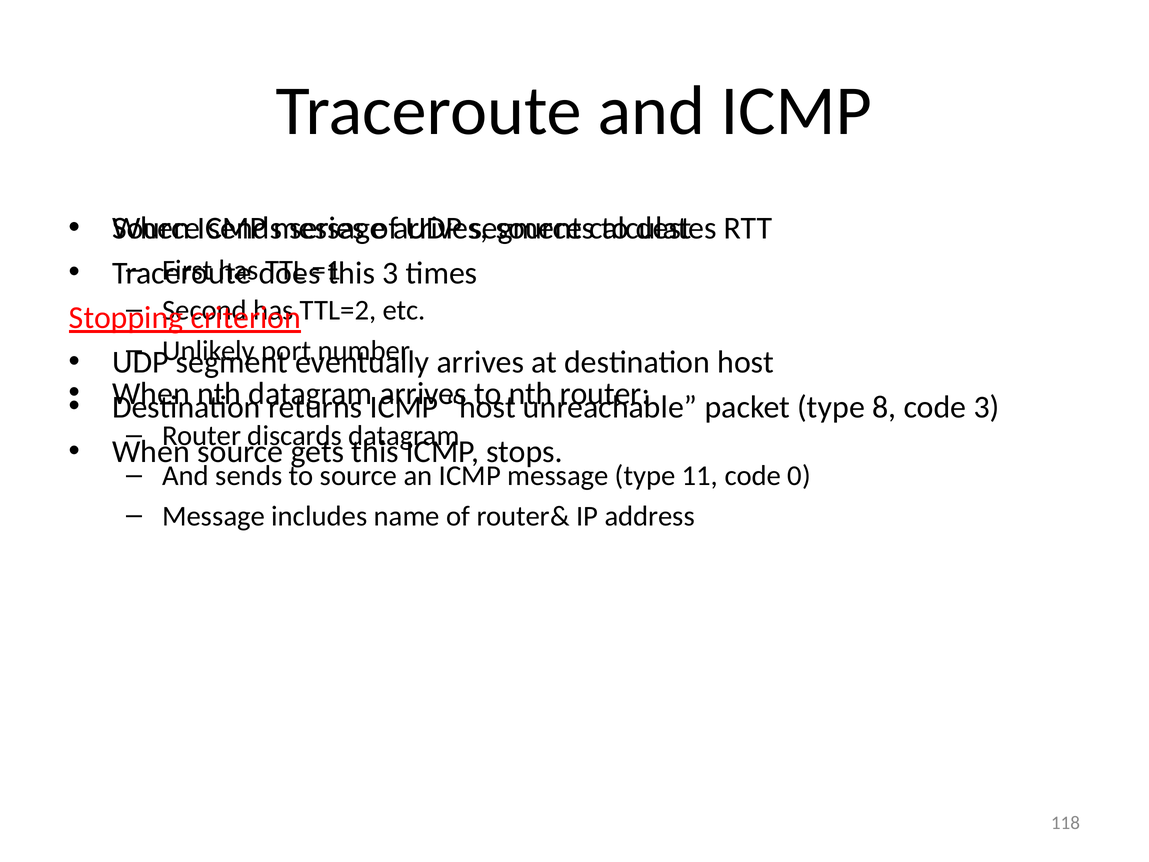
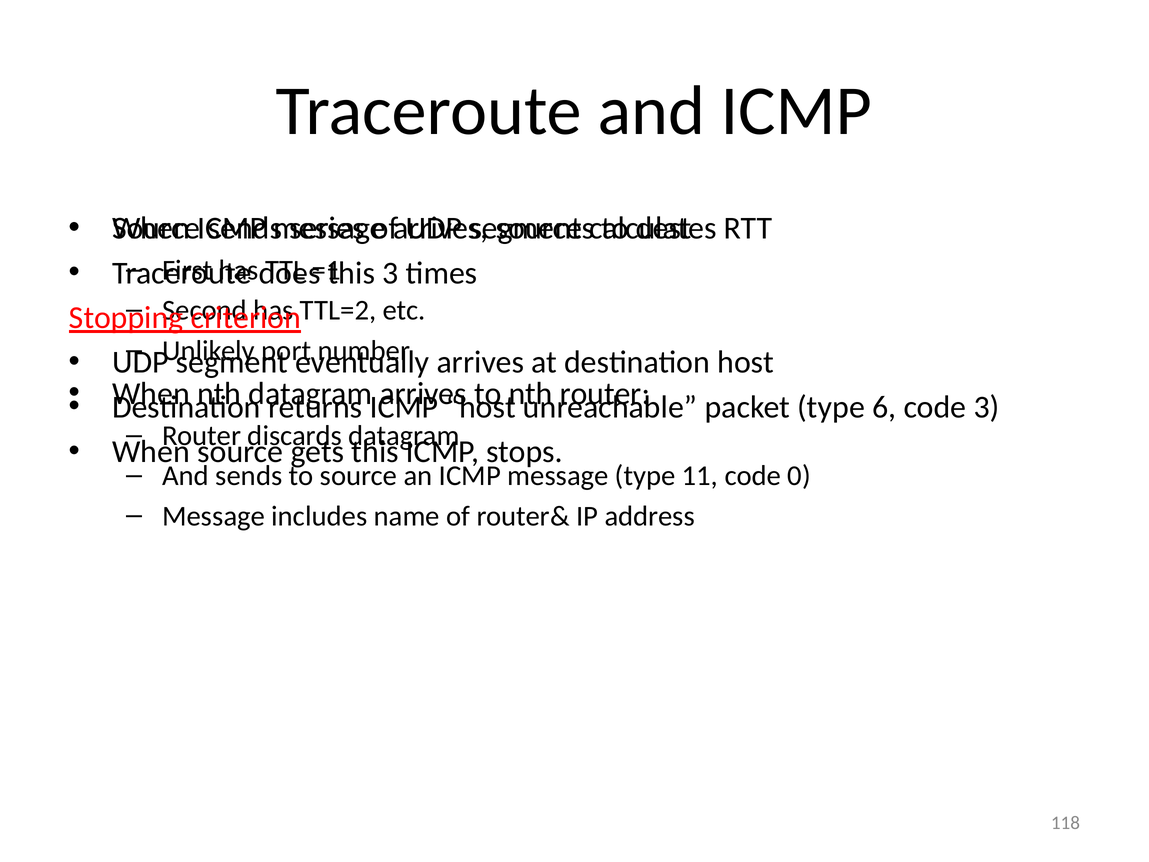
8: 8 -> 6 (884, 407)
